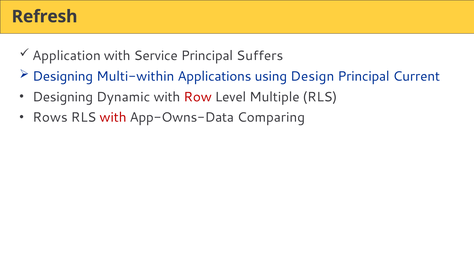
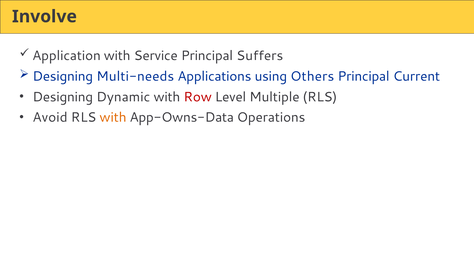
Refresh: Refresh -> Involve (44, 17)
Multi-within: Multi-within -> Multi-needs (135, 77)
Design: Design -> Others (312, 77)
Rows: Rows -> Avoid (50, 118)
with colour: red -> orange (113, 118)
Comparing: Comparing -> Operations (271, 118)
